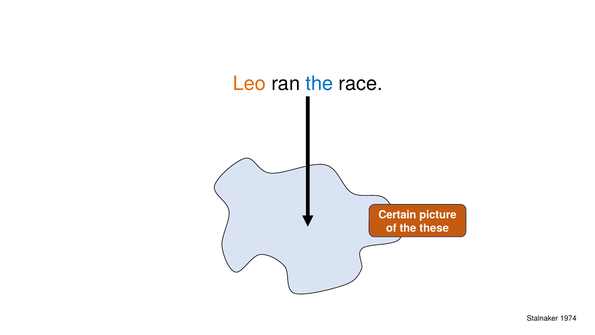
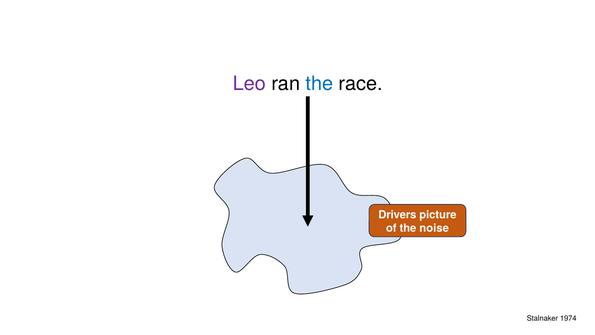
Leo colour: orange -> purple (249, 84)
Certain: Certain -> Drivers (397, 214)
these: these -> noise (434, 228)
